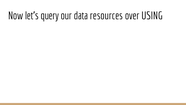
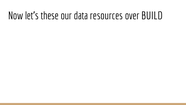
query: query -> these (50, 16)
USING: USING -> BUILD (152, 16)
